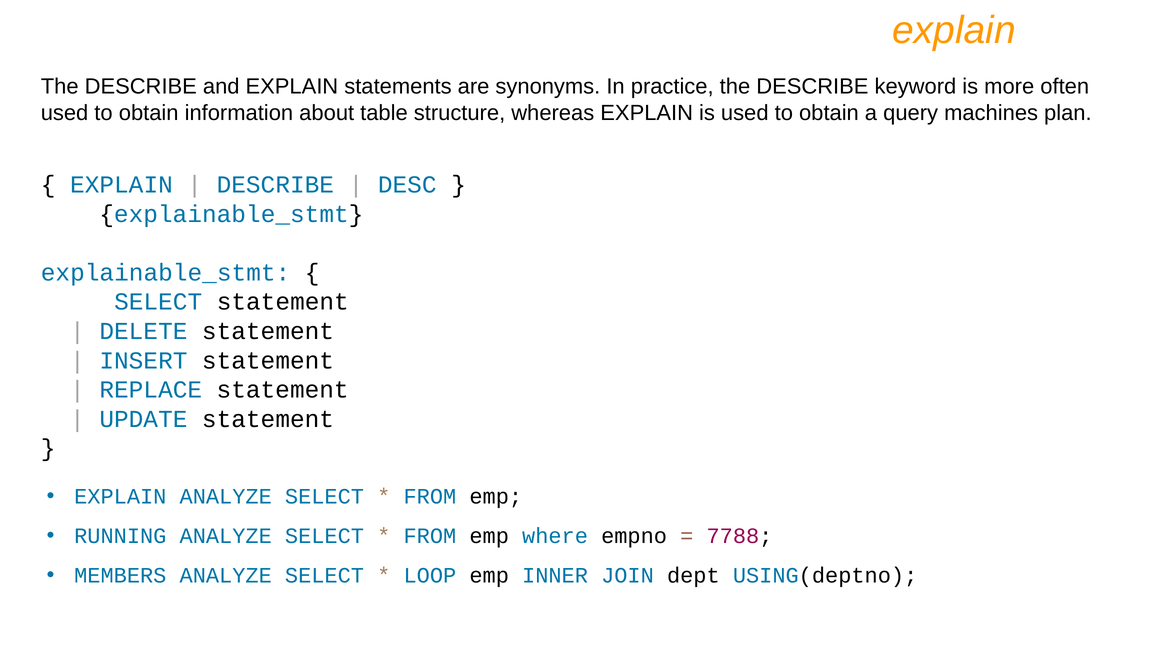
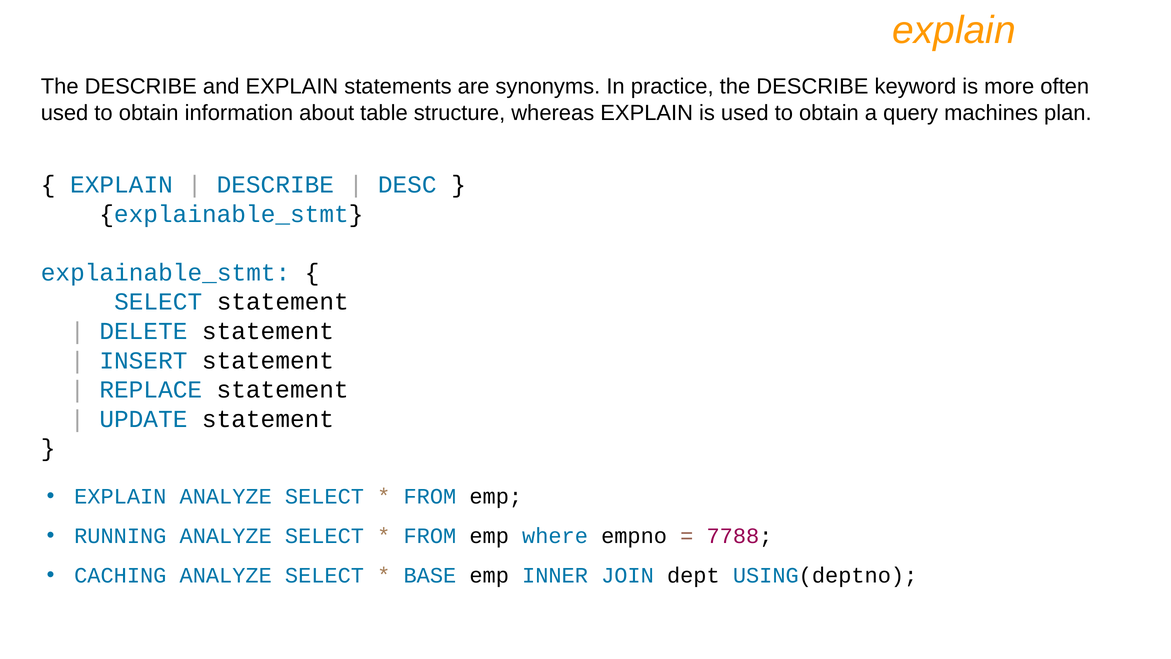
MEMBERS: MEMBERS -> CACHING (120, 575)
LOOP: LOOP -> BASE (430, 575)
